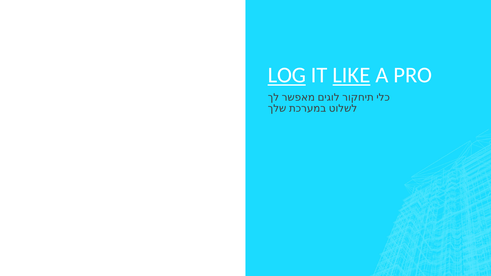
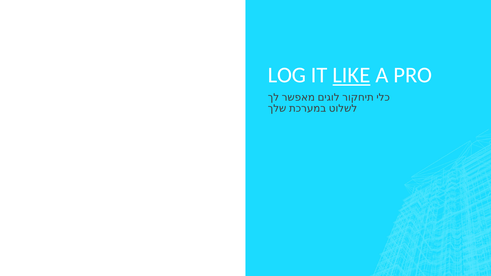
LOG underline: present -> none (287, 75)
